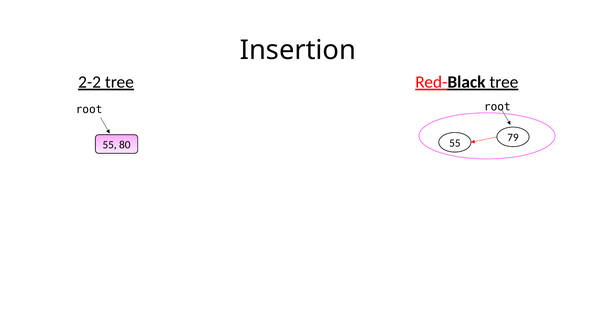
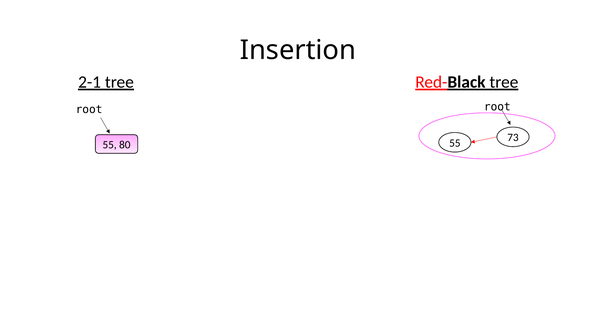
2-2: 2-2 -> 2-1 (90, 82)
79: 79 -> 73 (513, 138)
